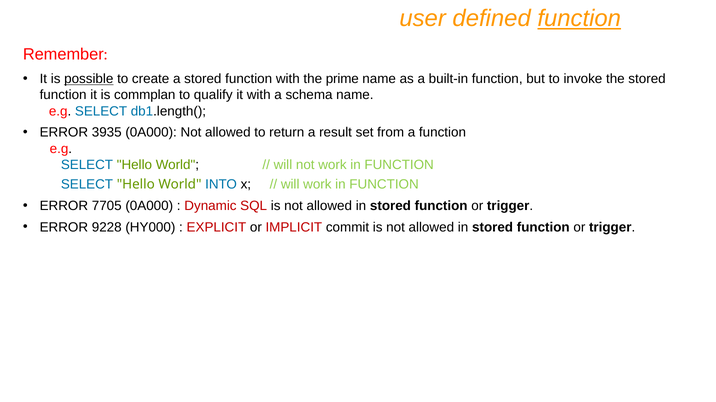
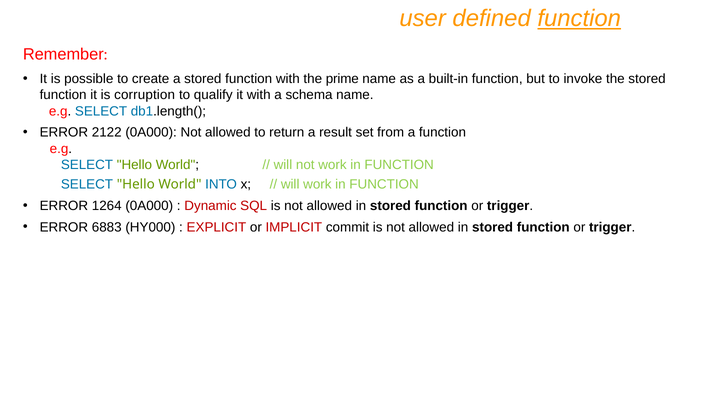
possible underline: present -> none (89, 79)
commplan: commplan -> corruption (145, 95)
3935: 3935 -> 2122 (107, 133)
7705: 7705 -> 1264 (107, 206)
9228: 9228 -> 6883 (107, 228)
